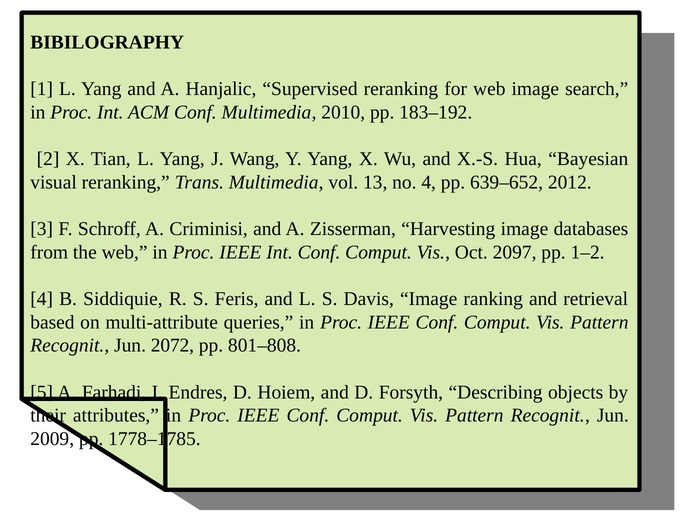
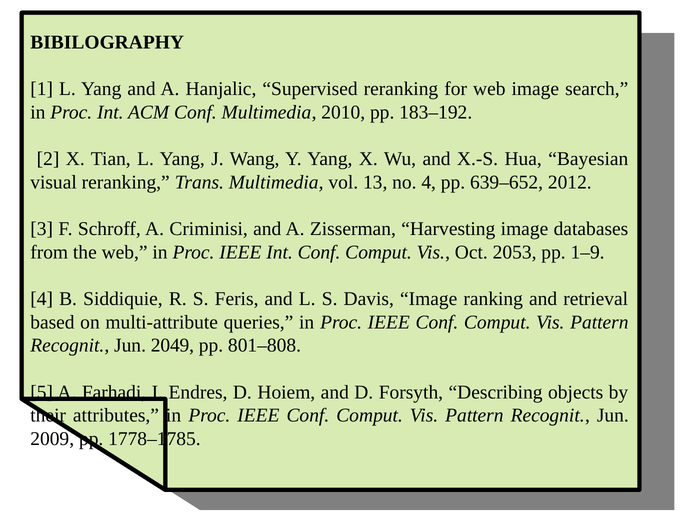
2097: 2097 -> 2053 (515, 252)
1–2: 1–2 -> 1–9 (588, 252)
2072: 2072 -> 2049 (172, 346)
